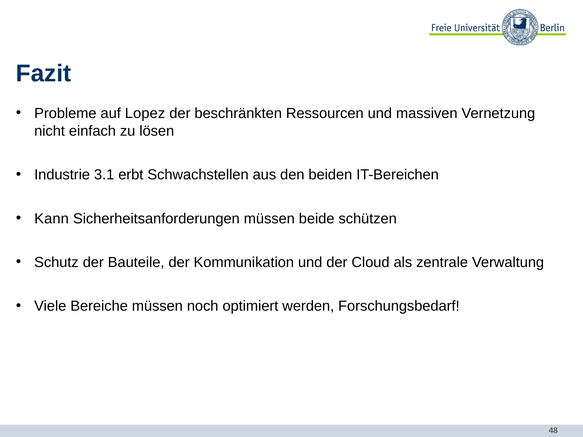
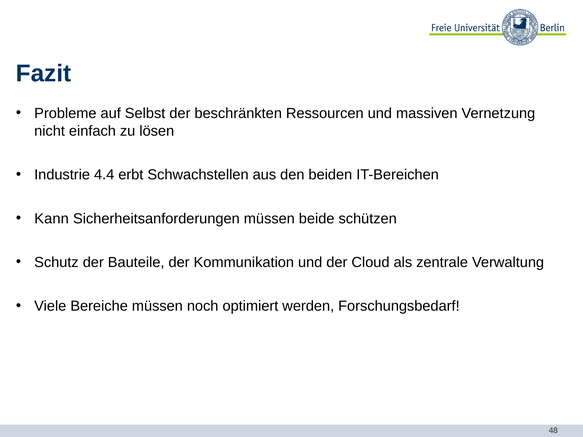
Lopez: Lopez -> Selbst (145, 113)
3.1: 3.1 -> 4.4 (104, 175)
